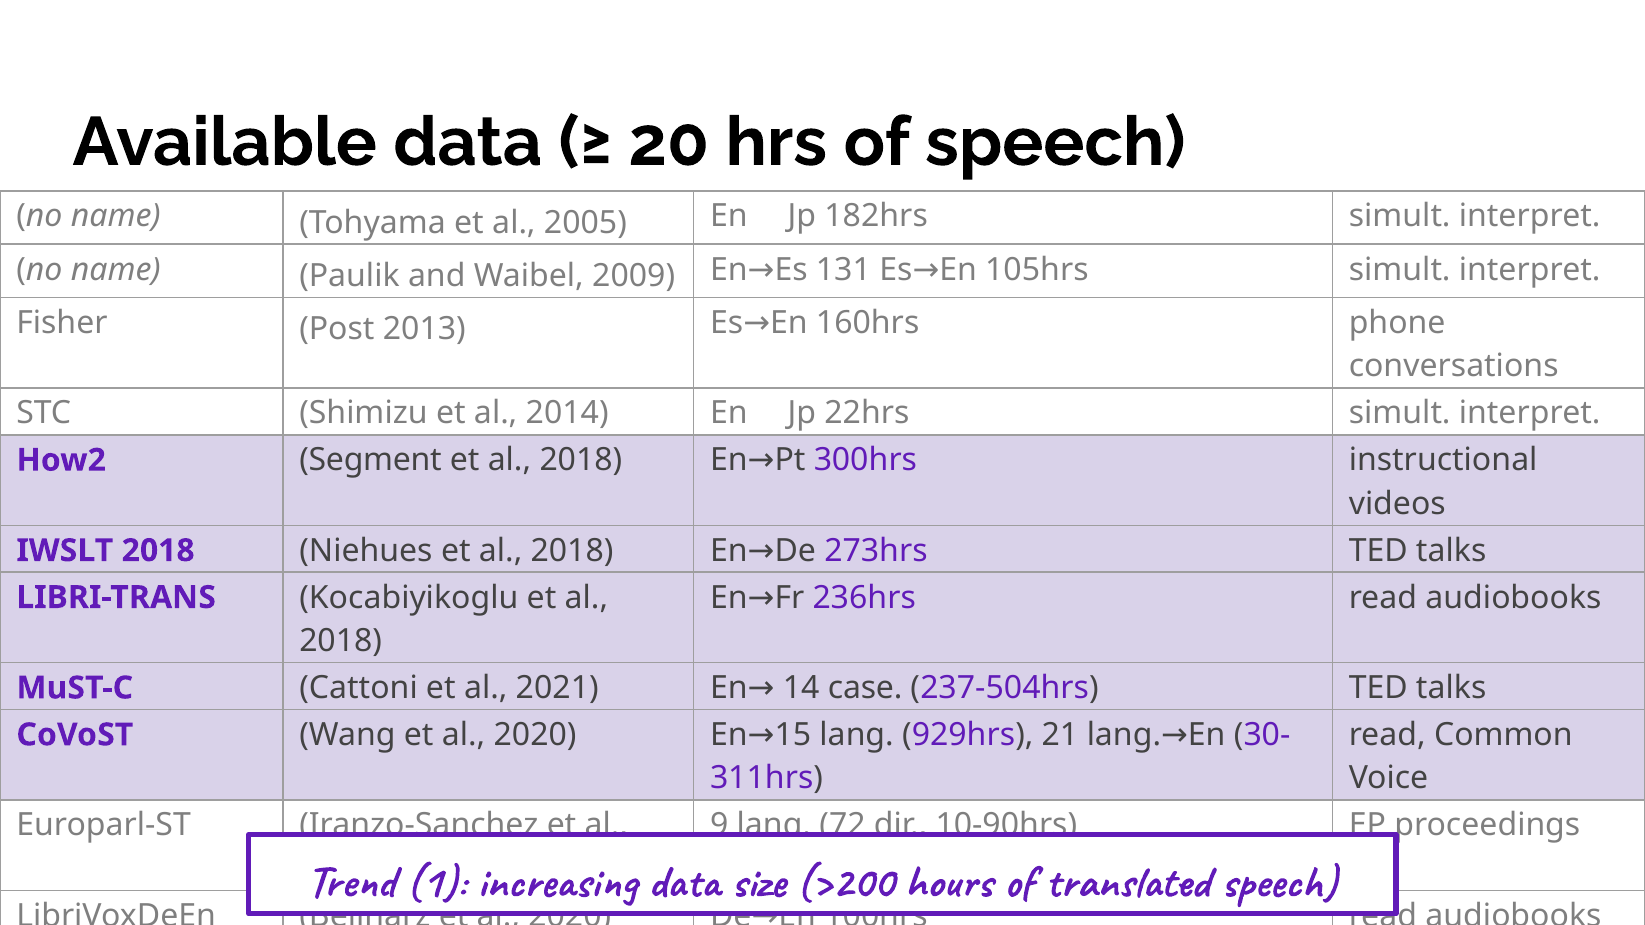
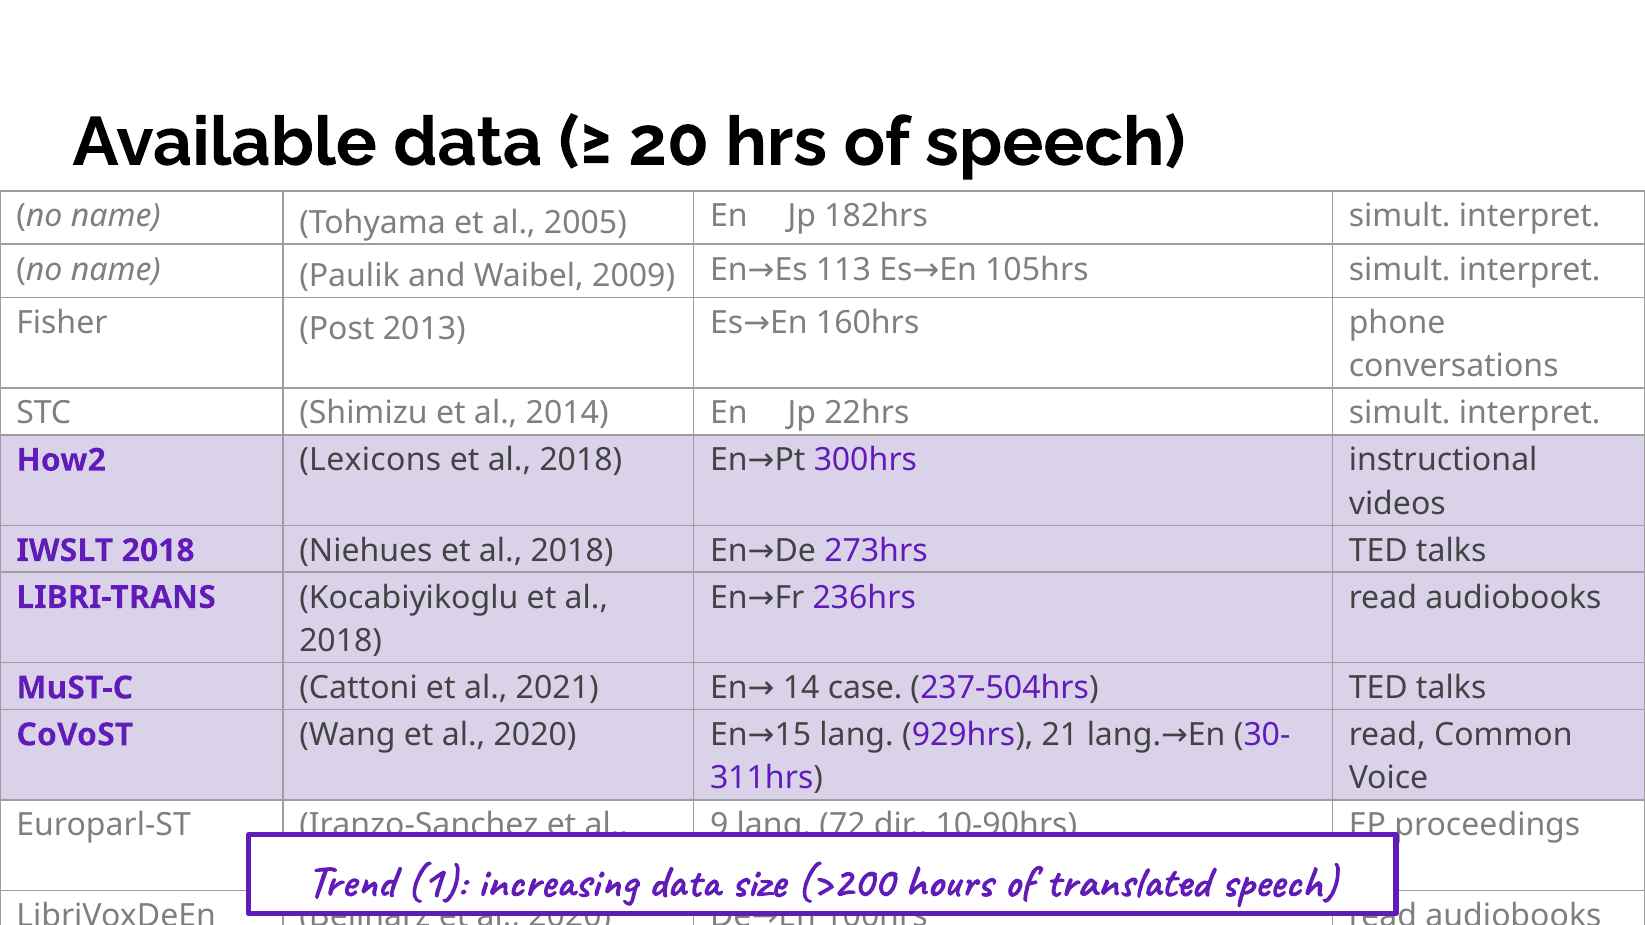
131: 131 -> 113 (843, 270)
Segment: Segment -> Lexicons (370, 460)
